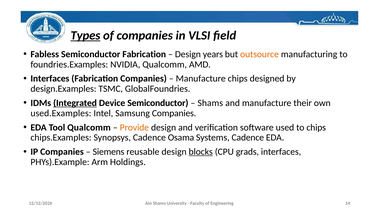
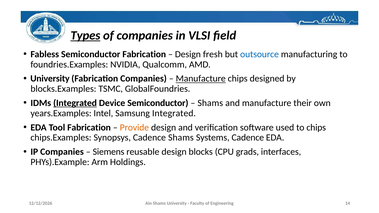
years: years -> fresh (213, 54)
outsource colour: orange -> blue (260, 54)
Interfaces: Interfaces -> University (50, 79)
Manufacture underline: none -> present (201, 79)
design.Examples: design.Examples -> blocks.Examples (63, 89)
used.Examples: used.Examples -> years.Examples (61, 113)
Samsung Companies: Companies -> Integrated (174, 113)
Tool Qualcomm: Qualcomm -> Fabrication (89, 127)
Cadence Osama: Osama -> Shams (181, 138)
blocks underline: present -> none (201, 152)
